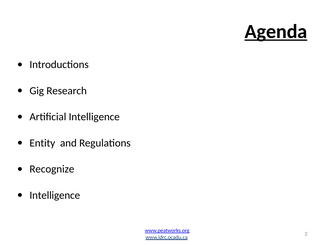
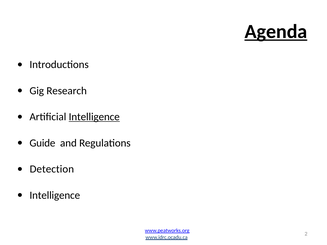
Intelligence underline: none -> present (94, 117)
Entity: Entity -> Guide (42, 143)
Recognize: Recognize -> Detection (52, 169)
